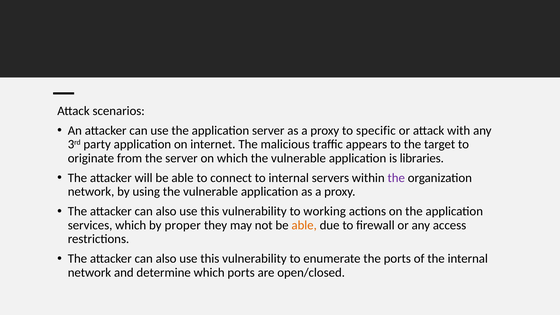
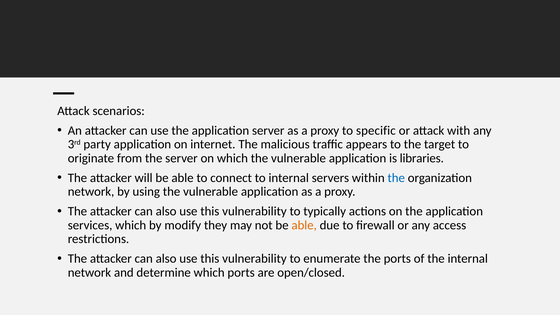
the colour: purple -> blue (396, 178)
working: working -> typically (325, 211)
proper: proper -> modify (183, 225)
